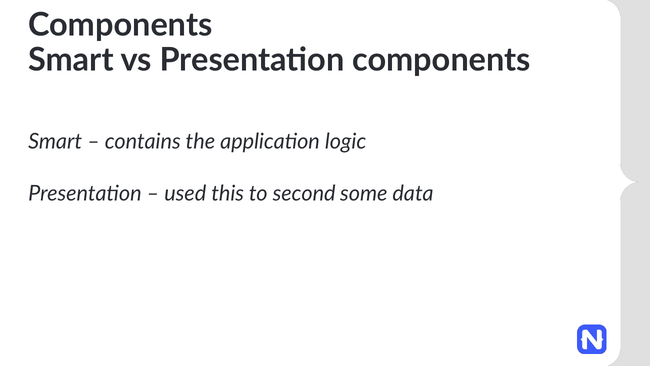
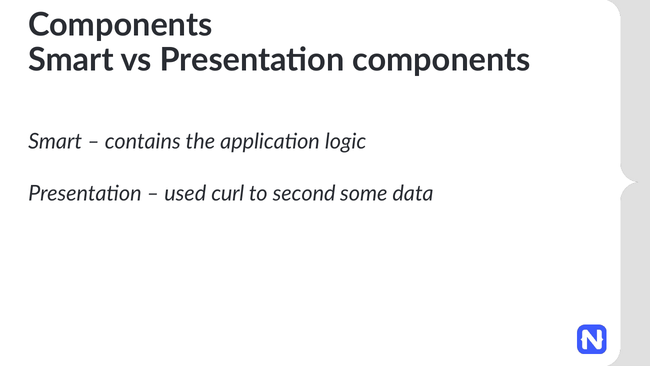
this: this -> curl (228, 193)
